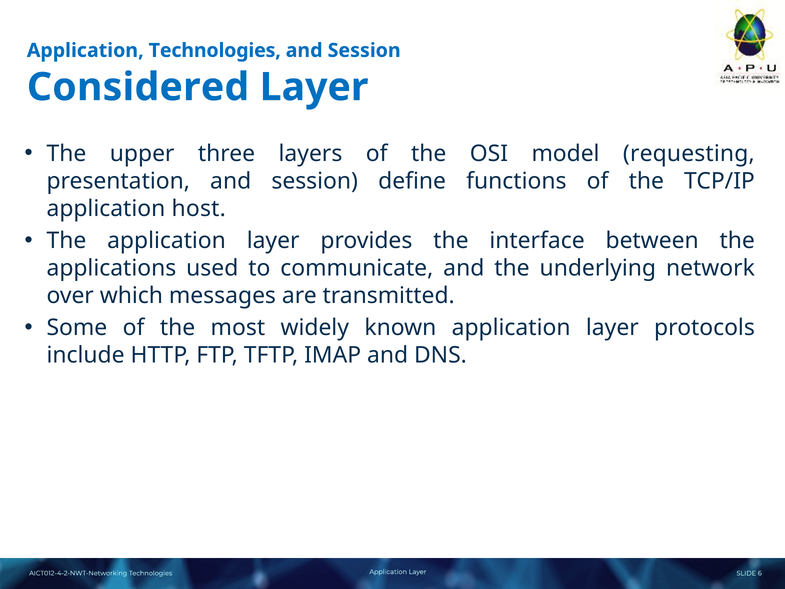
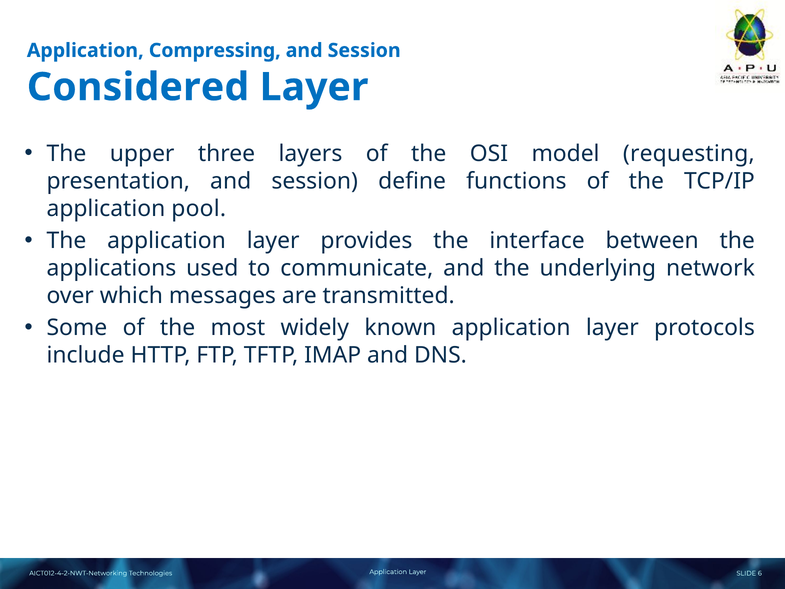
Application Technologies: Technologies -> Compressing (215, 50)
host: host -> pool (199, 209)
